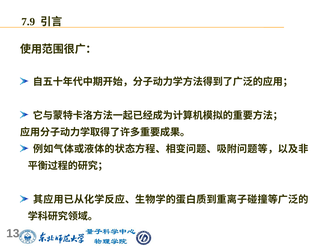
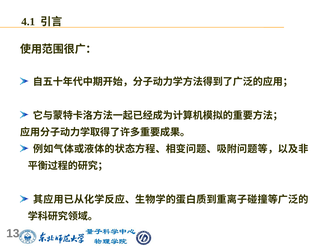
7.9: 7.9 -> 4.1 (28, 22)
